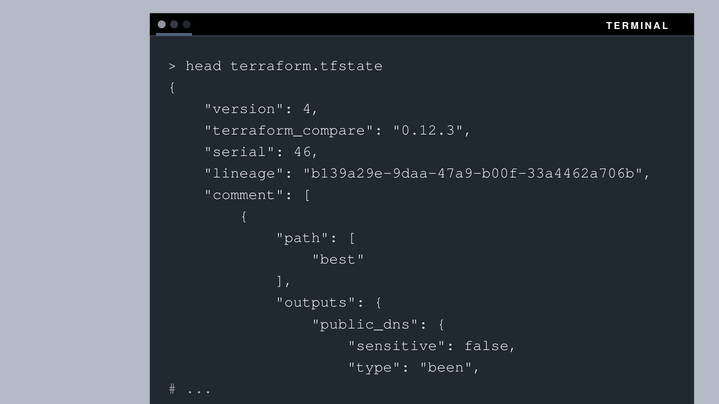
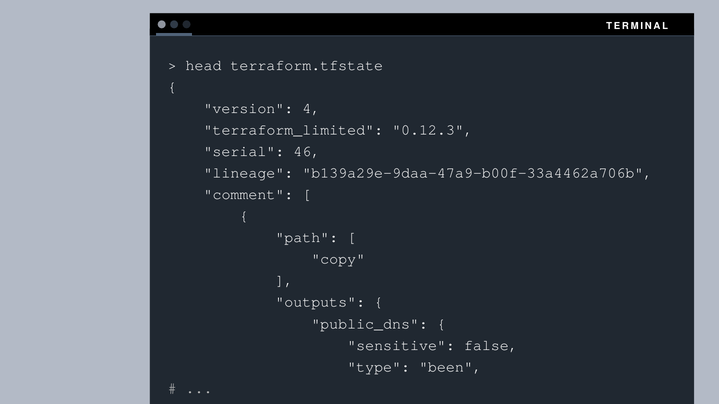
terraform_compare: terraform_compare -> terraform_limited (293, 130)
best: best -> copy (338, 259)
